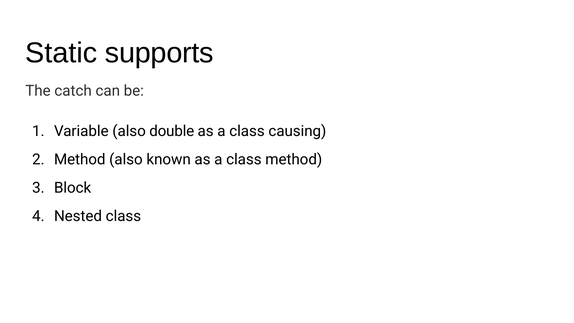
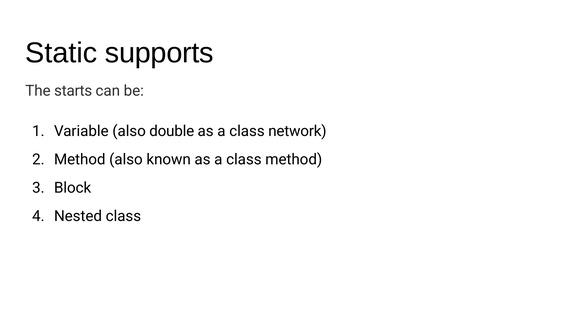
catch: catch -> starts (73, 91)
causing: causing -> network (297, 131)
